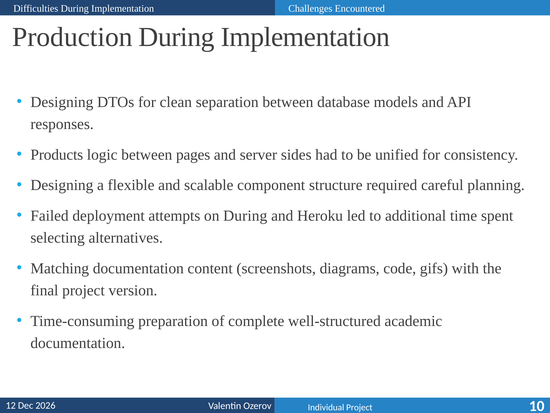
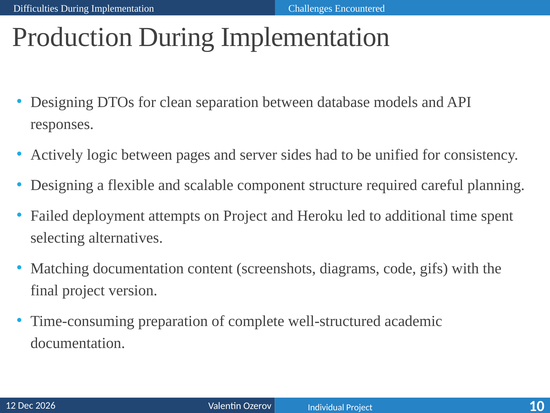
Products: Products -> Actively (57, 154)
on During: During -> Project (245, 216)
